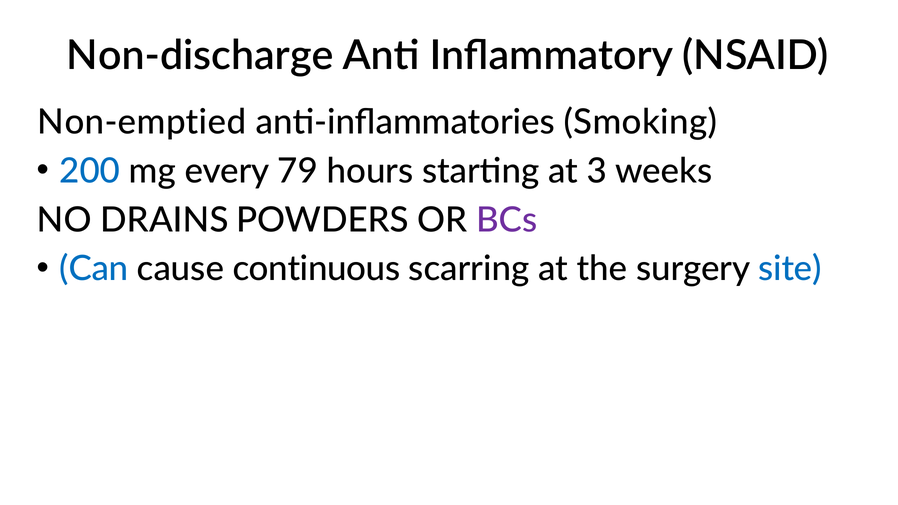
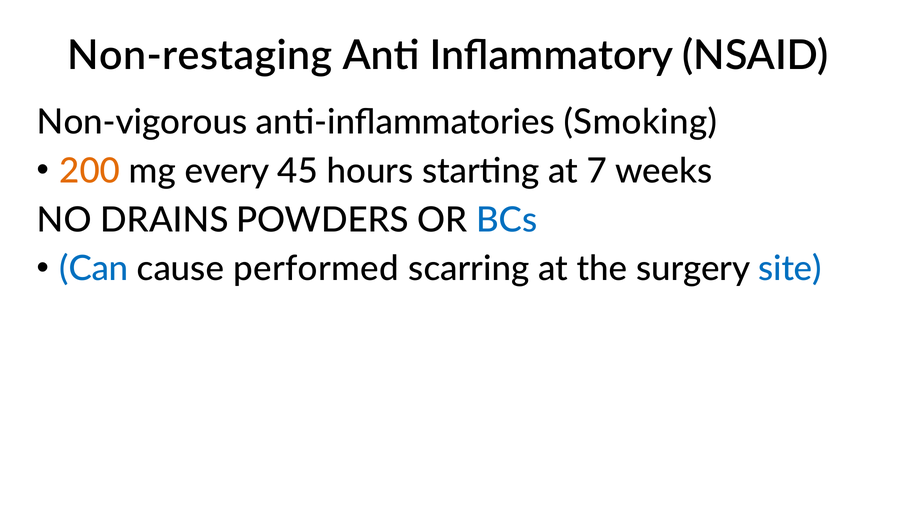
Non-discharge: Non-discharge -> Non-restaging (200, 56)
Non-emptied: Non-emptied -> Non-vigorous (142, 122)
200 colour: blue -> orange (90, 171)
79: 79 -> 45 (298, 171)
3: 3 -> 7 (597, 171)
BCs colour: purple -> blue (507, 220)
continuous: continuous -> performed (316, 269)
